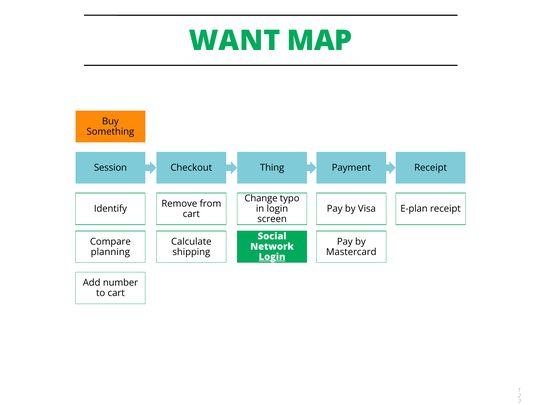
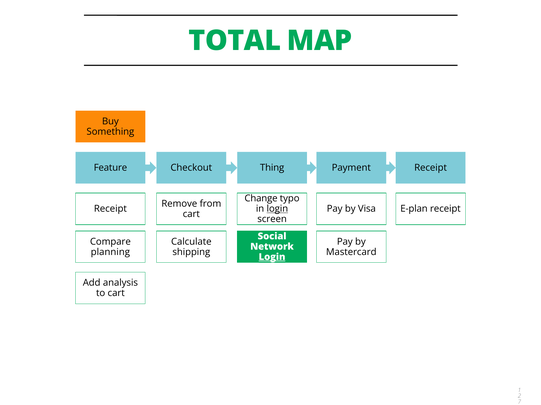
WANT: WANT -> TOTAL (235, 41)
Session: Session -> Feature (110, 168)
Identify: Identify -> Receipt (110, 209)
login underline: none -> present (277, 209)
number: number -> analysis (120, 283)
